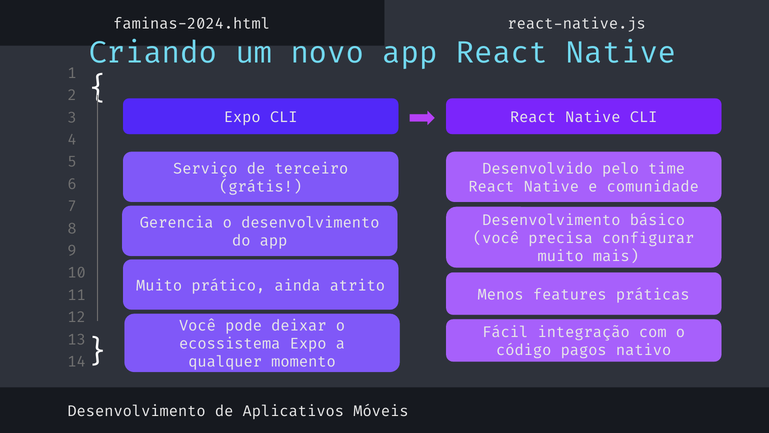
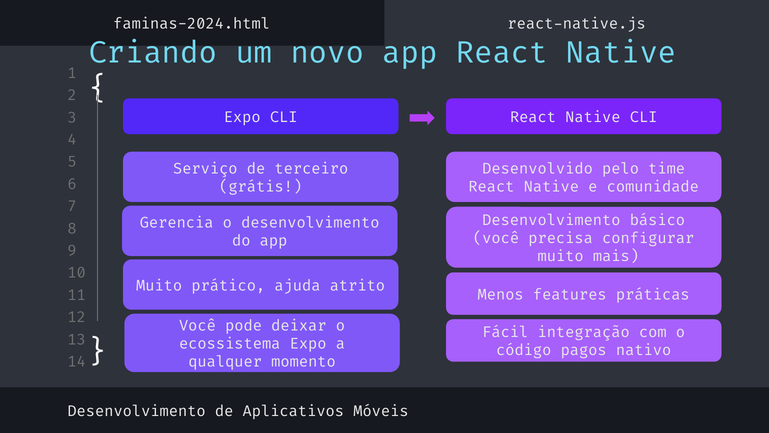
ainda: ainda -> ajuda (297, 285)
